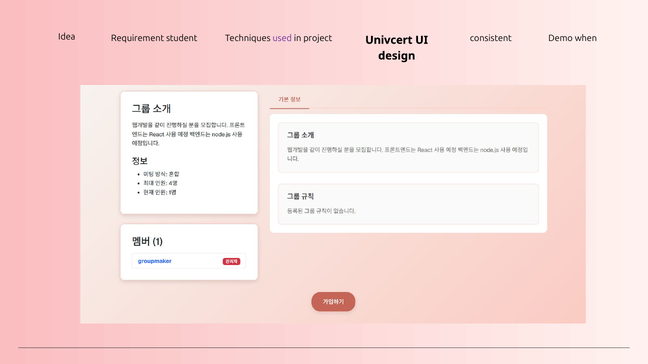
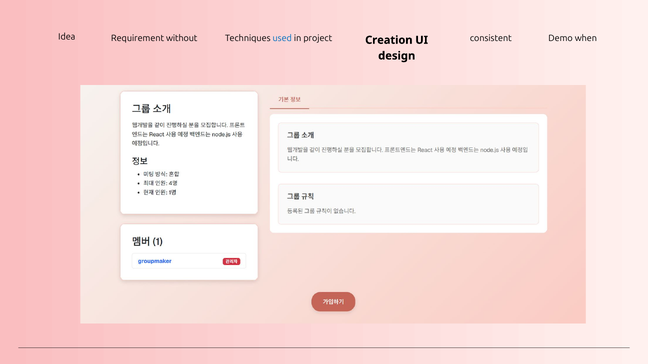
student: student -> without (182, 38)
used colour: purple -> blue (282, 38)
Univcert: Univcert -> Creation (389, 40)
